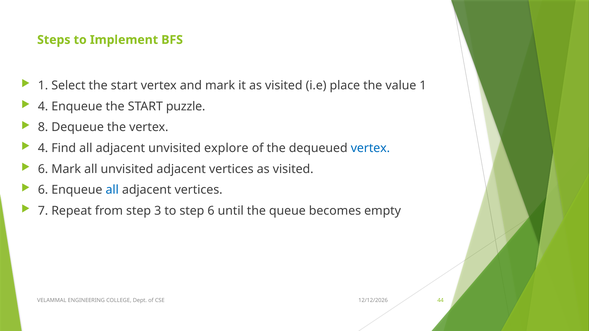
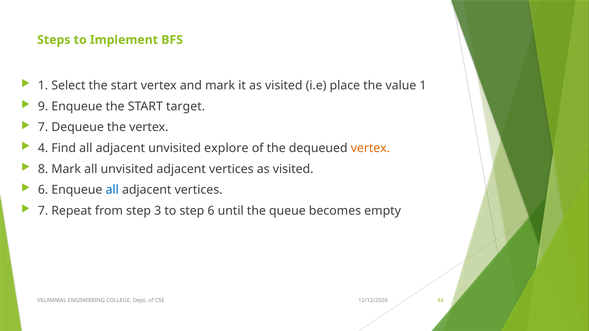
4: 4 -> 9 (43, 107)
puzzle: puzzle -> target (186, 107)
8: 8 -> 7 (43, 127)
vertex colour: blue -> orange (370, 148)
6: 6 -> 8 (43, 169)
